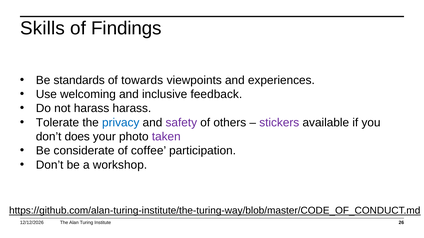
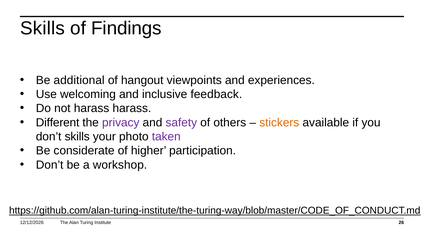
standards: standards -> additional (79, 80)
towards: towards -> hangout (142, 80)
Tolerate: Tolerate -> Different (58, 123)
privacy colour: blue -> purple (121, 123)
stickers colour: purple -> orange (279, 123)
don’t does: does -> skills (77, 137)
coffee: coffee -> higher (149, 151)
